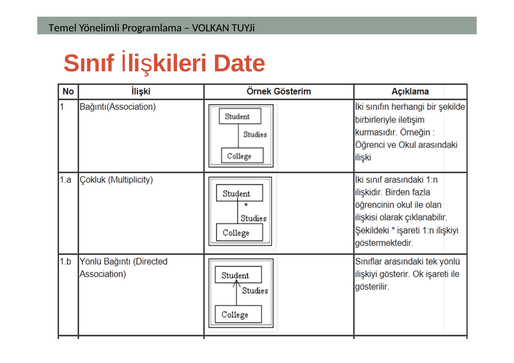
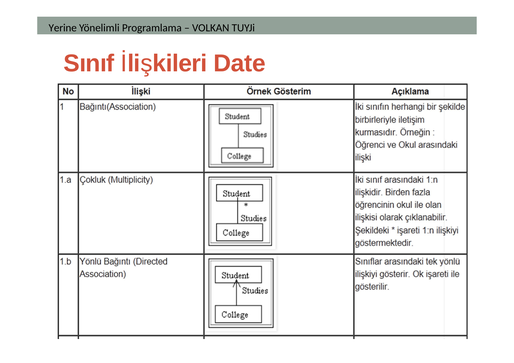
Temel: Temel -> Yerine (63, 28)
